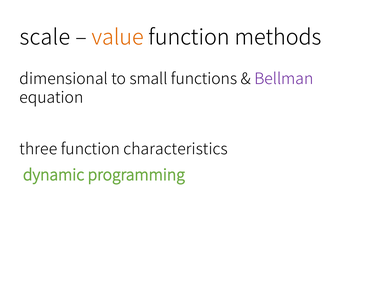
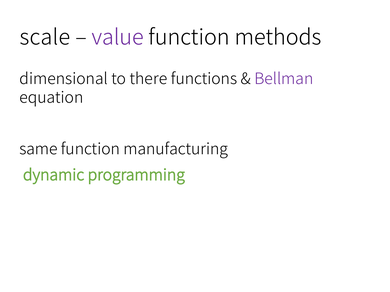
value colour: orange -> purple (118, 38)
small: small -> there (148, 79)
three: three -> same (38, 150)
characteristics: characteristics -> manufacturing (176, 150)
